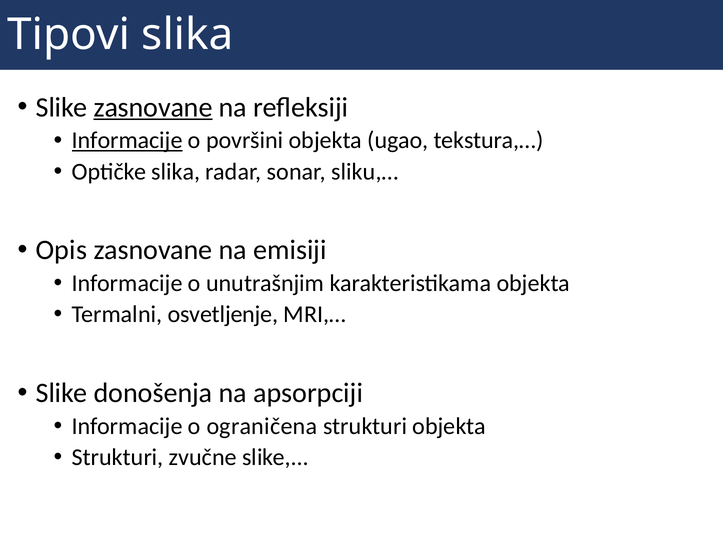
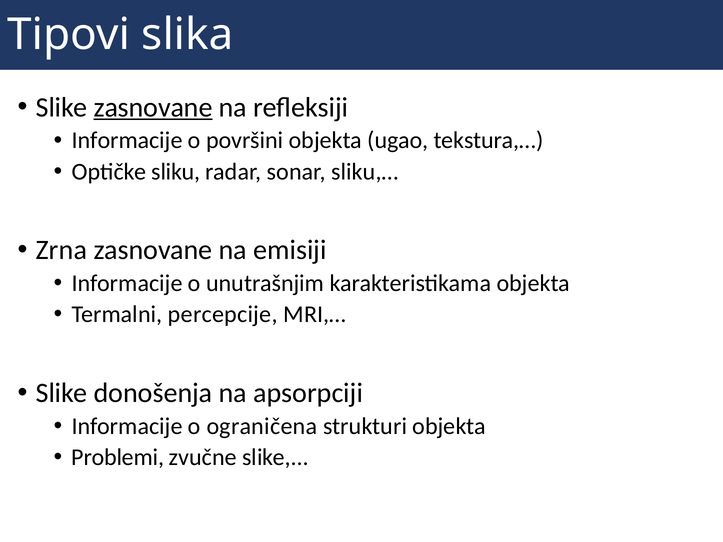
Informacije underline: present -> none (127, 141)
Optičke slika: slika -> sliku (176, 172)
Opis: Opis -> Zrna (61, 250)
osvetljenje: osvetljenje -> percepcije (223, 315)
Strukturi: Strukturi -> Problemi (118, 457)
